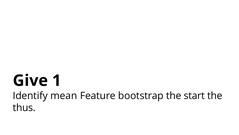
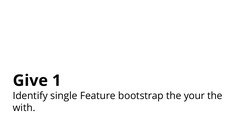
mean: mean -> single (64, 95)
start: start -> your (194, 95)
thus: thus -> with (24, 107)
